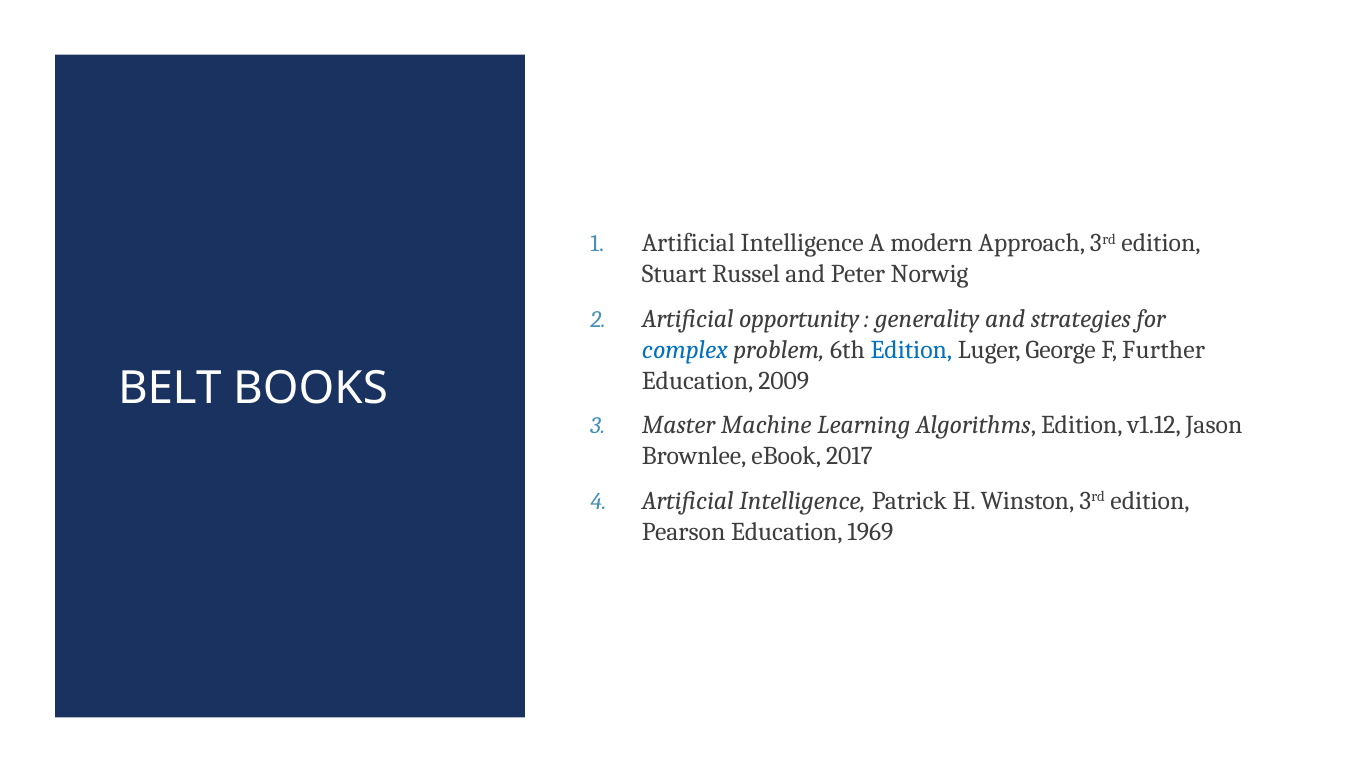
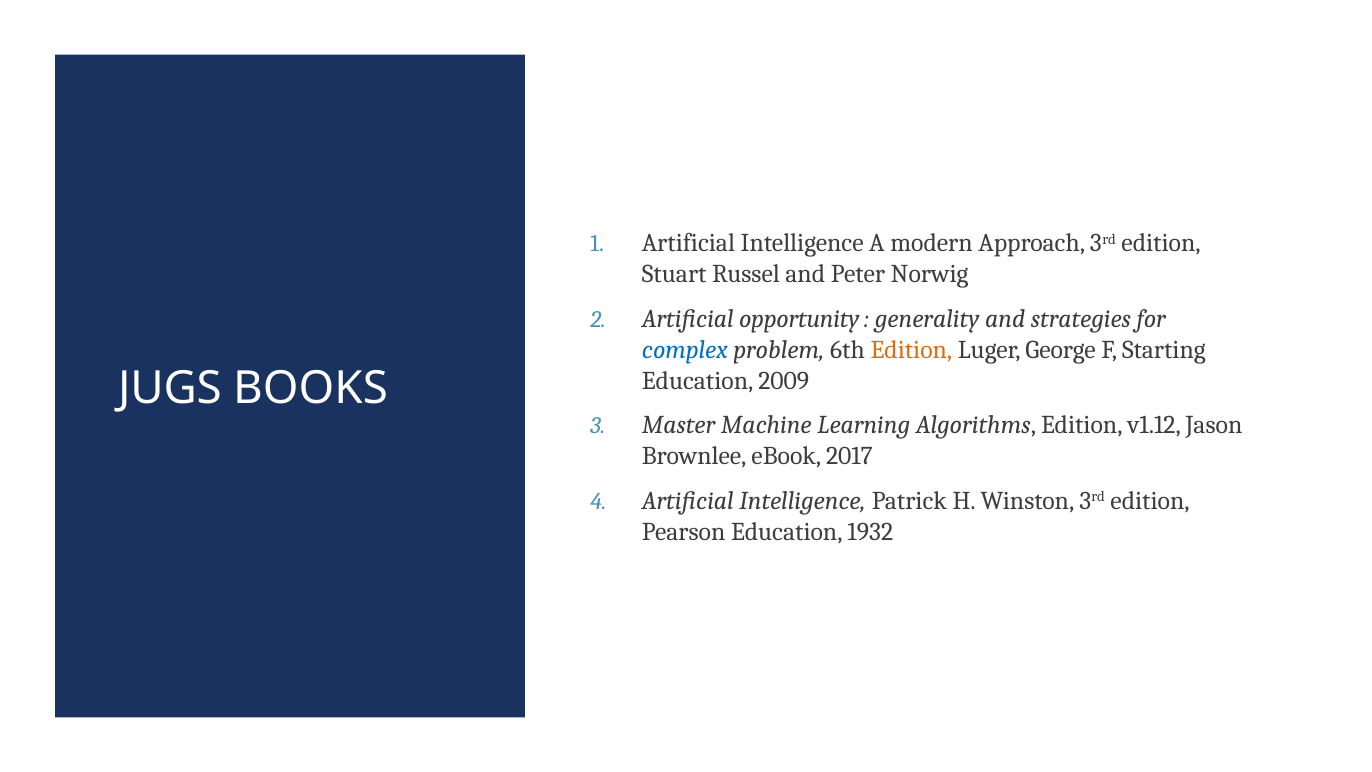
Edition colour: blue -> orange (911, 350)
Further: Further -> Starting (1164, 350)
BELT: BELT -> JUGS (170, 389)
1969: 1969 -> 1932 (870, 531)
